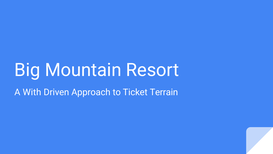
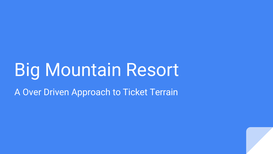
With: With -> Over (32, 92)
